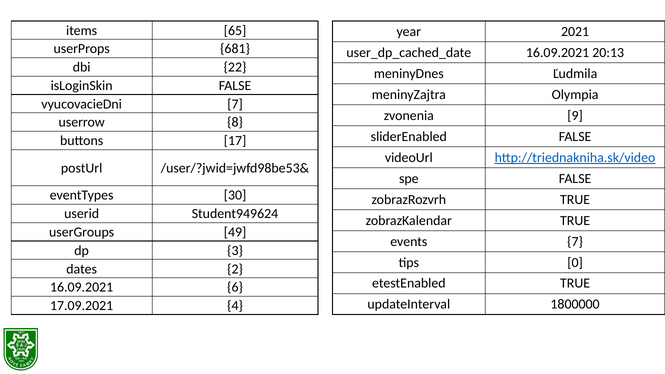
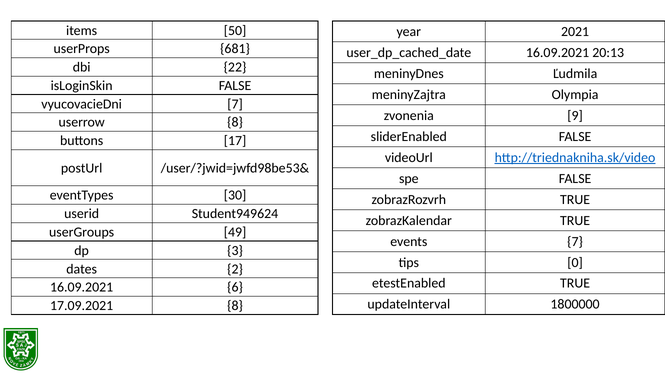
65: 65 -> 50 (235, 31)
17.09.2021 4: 4 -> 8 (235, 306)
